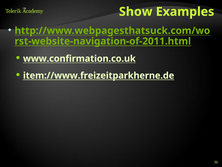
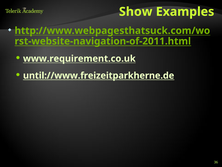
www.confirmation.co.uk: www.confirmation.co.uk -> www.requirement.co.uk (79, 58)
item://www.freizeitparkherne.de: item://www.freizeitparkherne.de -> until://www.freizeitparkherne.de (99, 75)
